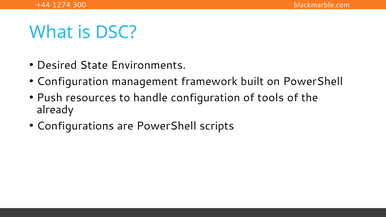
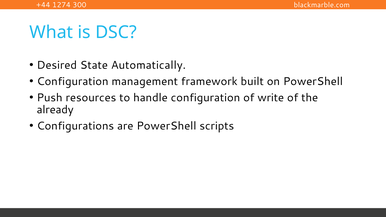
Environments: Environments -> Automatically (148, 65)
tools: tools -> write (271, 98)
